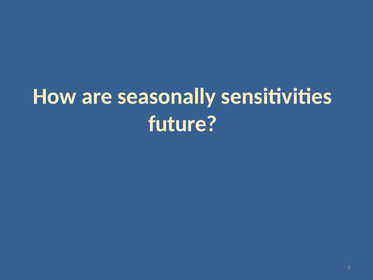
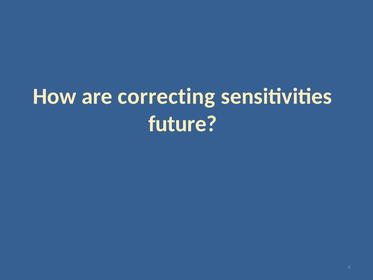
seasonally: seasonally -> correcting (166, 96)
